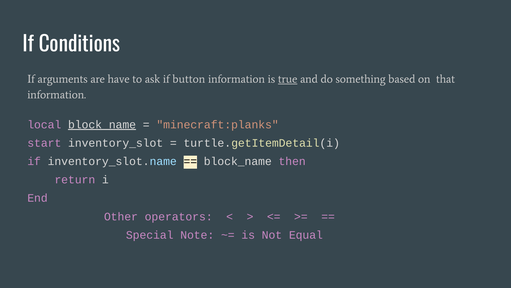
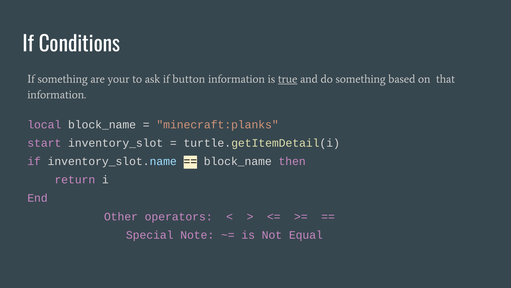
If arguments: arguments -> something (63, 79)
have: have -> your (119, 79)
block_name underline: present -> none (102, 124)
